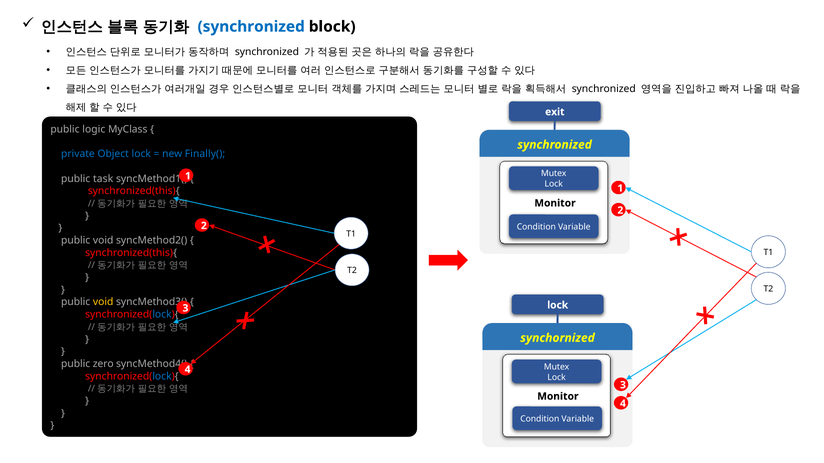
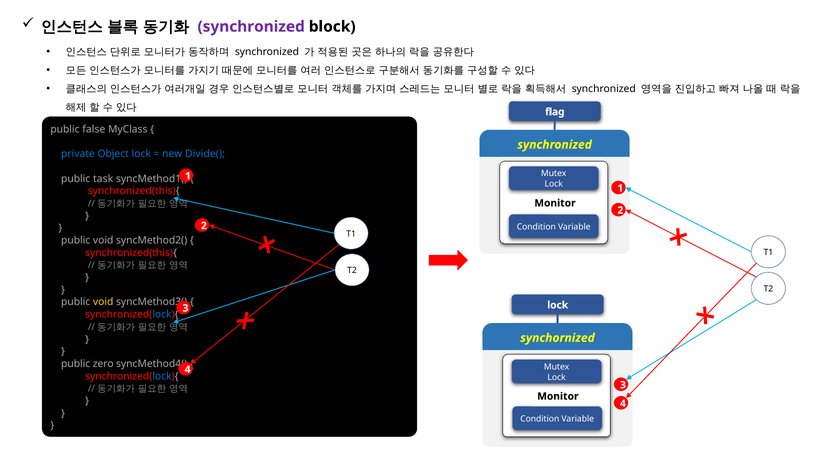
synchronized colour: blue -> purple (251, 27)
exit: exit -> flag (555, 112)
logic: logic -> false (94, 129)
Finally(: Finally( -> Divide( (205, 154)
